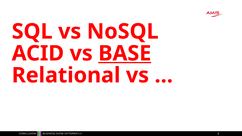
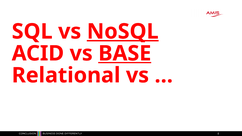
NoSQL underline: none -> present (123, 32)
